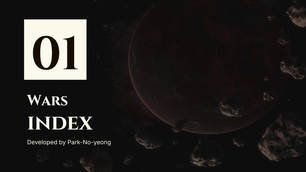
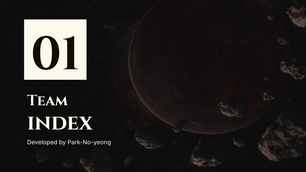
Wars: Wars -> Team (47, 100)
